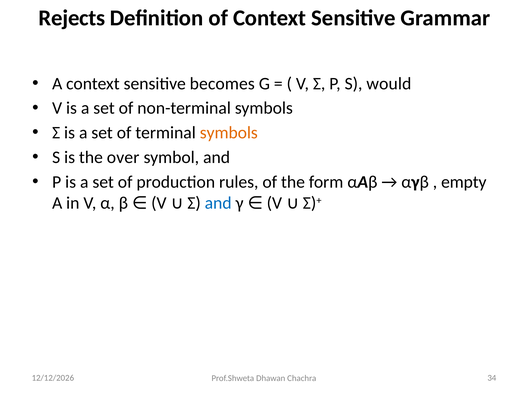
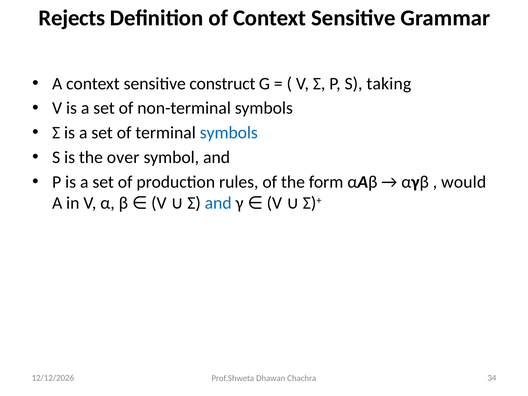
becomes: becomes -> construct (222, 84)
would: would -> taking (389, 84)
symbols colour: orange -> blue (229, 133)
empty: empty -> would (464, 182)
